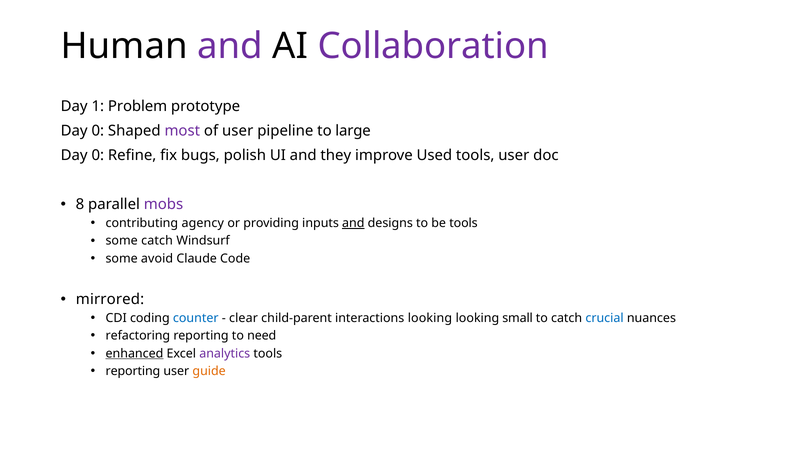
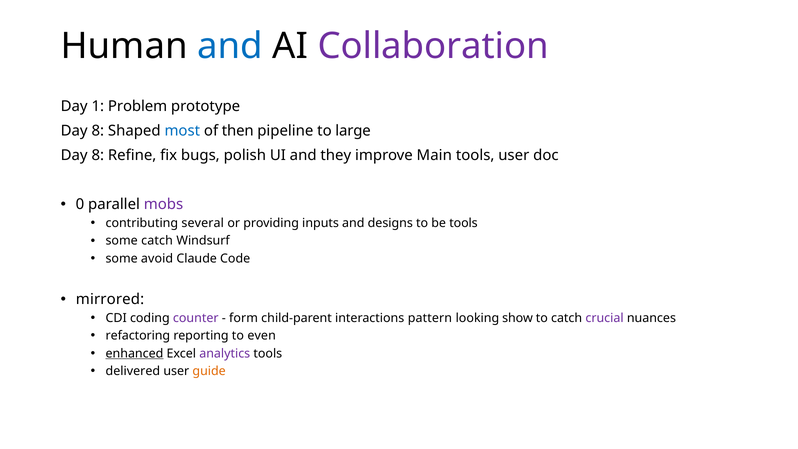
and colour: purple -> blue (230, 46)
0: 0 -> 8 (98, 131)
most colour: purple -> blue (182, 131)
of user: user -> then (238, 131)
0: 0 -> 8 (98, 155)
Used: Used -> Main (434, 155)
8: 8 -> 0 (80, 204)
agency: agency -> several (203, 223)
and underline: present -> none (353, 223)
counter colour: blue -> purple (196, 318)
clear: clear -> form (244, 318)
interactions looking: looking -> pattern (430, 318)
small: small -> show (518, 318)
crucial colour: blue -> purple (605, 318)
need: need -> even (262, 336)
reporting: reporting -> delivered (133, 371)
